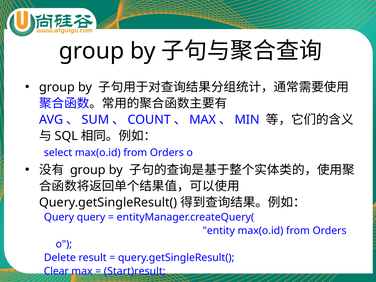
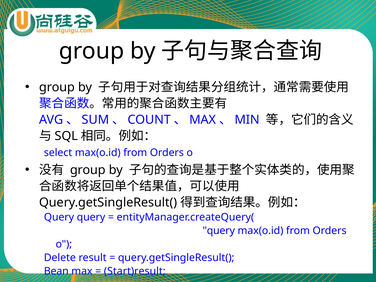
entity: entity -> query (219, 231)
Clear: Clear -> Bean (56, 271)
